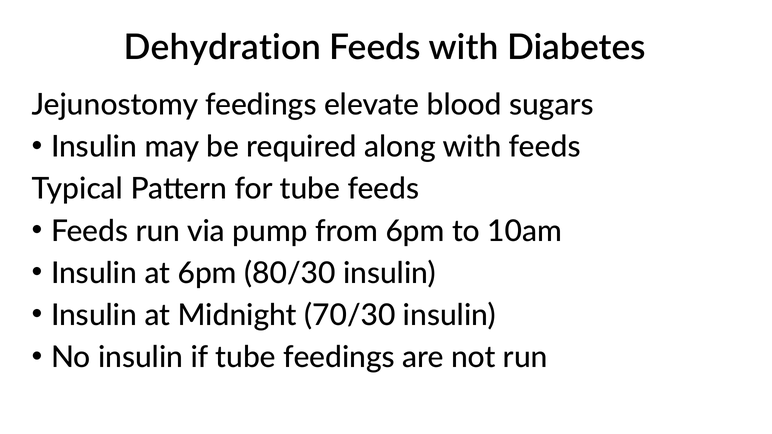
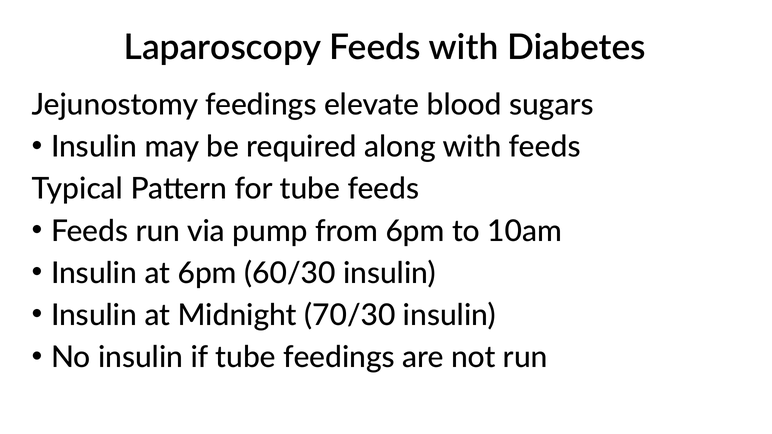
Dehydration: Dehydration -> Laparoscopy (223, 48)
80/30: 80/30 -> 60/30 (290, 273)
